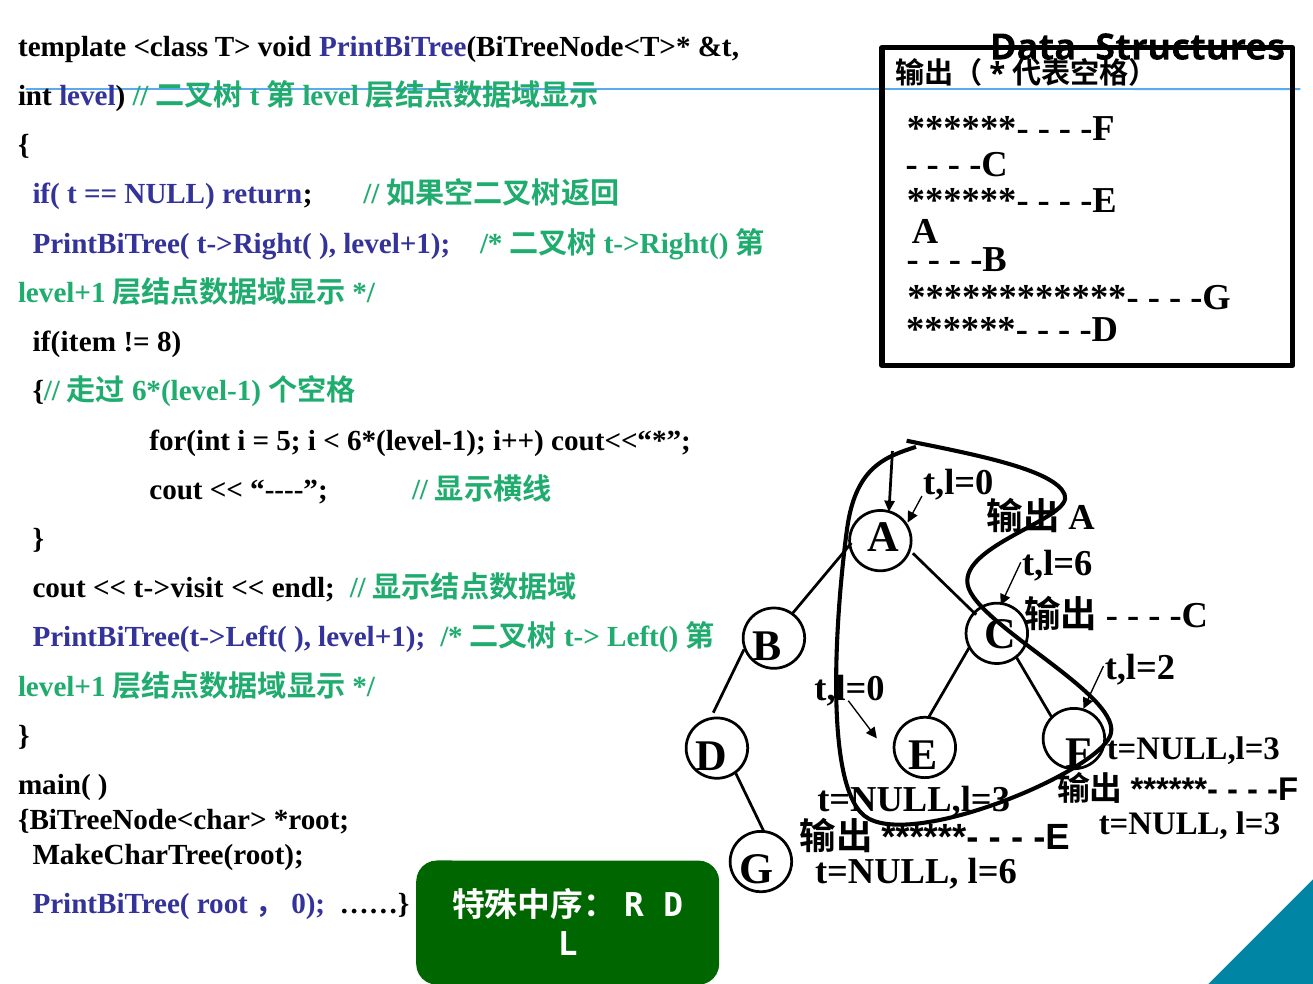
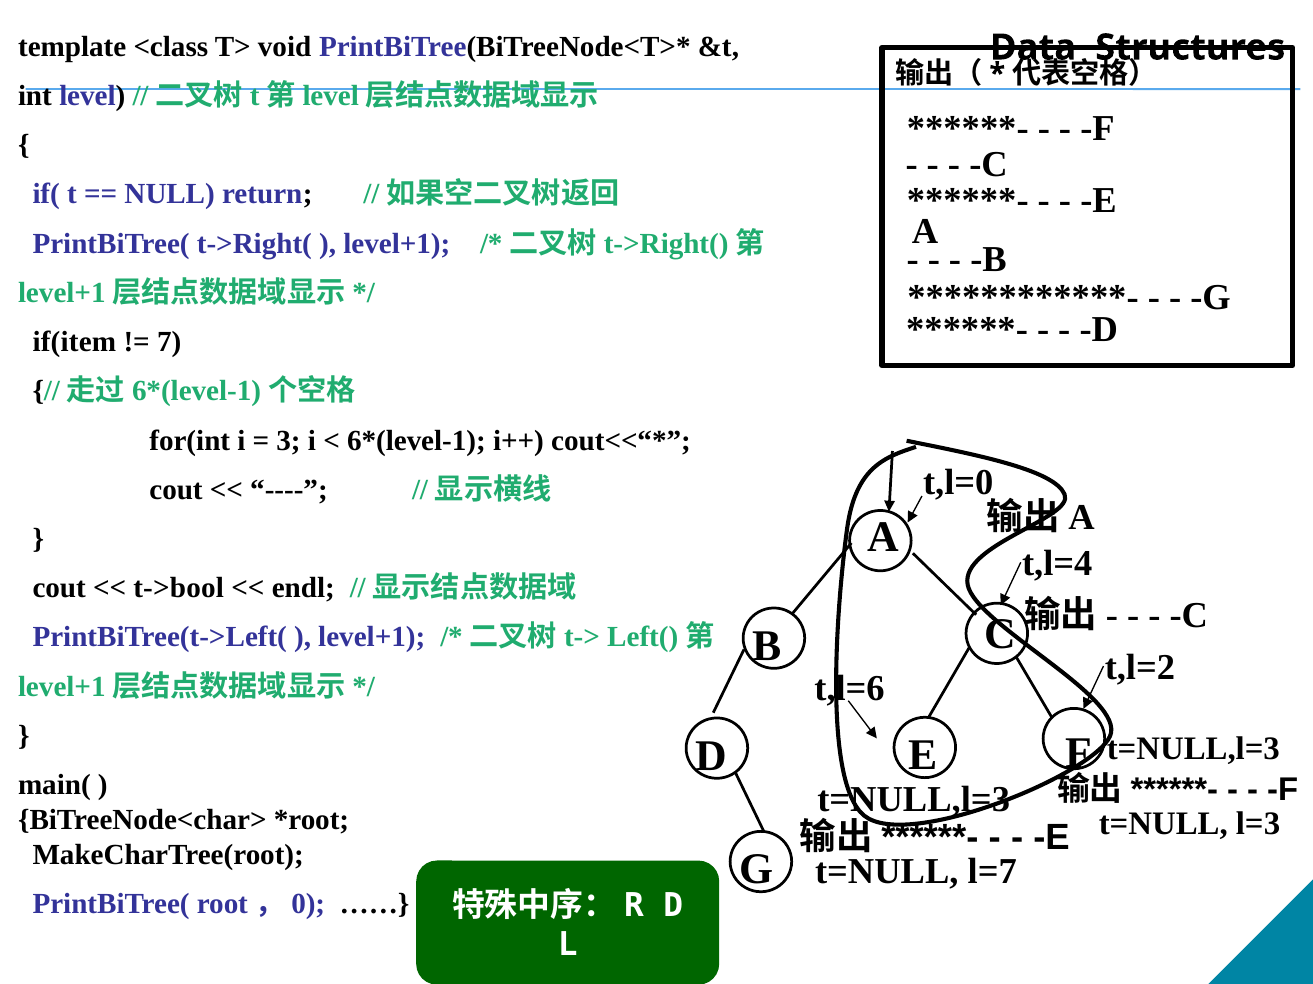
8: 8 -> 7 (169, 342)
5: 5 -> 3 (289, 441)
t,l=6: t,l=6 -> t,l=4 (1057, 564)
t->visit: t->visit -> t->bool (179, 589)
t,l=0: t,l=0 -> t,l=6 (850, 689)
l=6: l=6 -> l=7 (992, 872)
